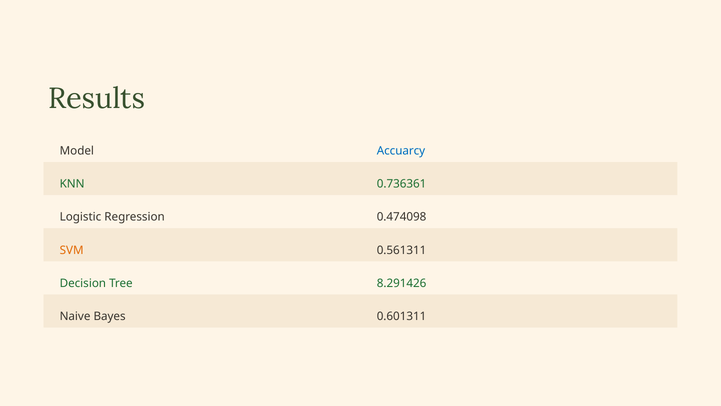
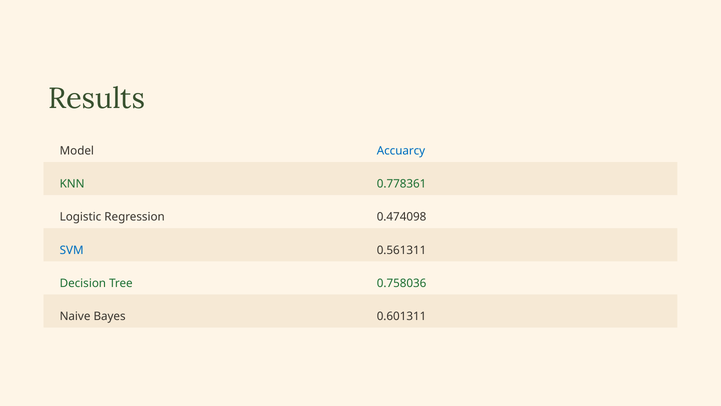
0.736361: 0.736361 -> 0.778361 (402, 184)
SVM colour: orange -> blue (72, 250)
8.291426: 8.291426 -> 0.758036 (402, 283)
